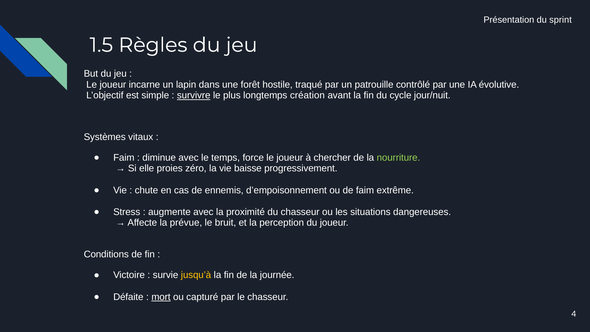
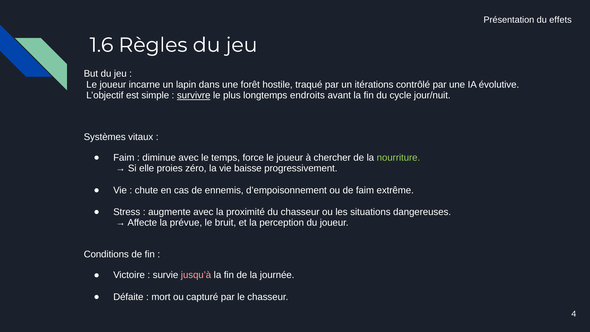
sprint: sprint -> effets (561, 20)
1.5: 1.5 -> 1.6 (101, 45)
patrouille: patrouille -> itérations (374, 85)
création: création -> endroits (307, 95)
jusqu’à colour: yellow -> pink (196, 275)
mort underline: present -> none (161, 297)
